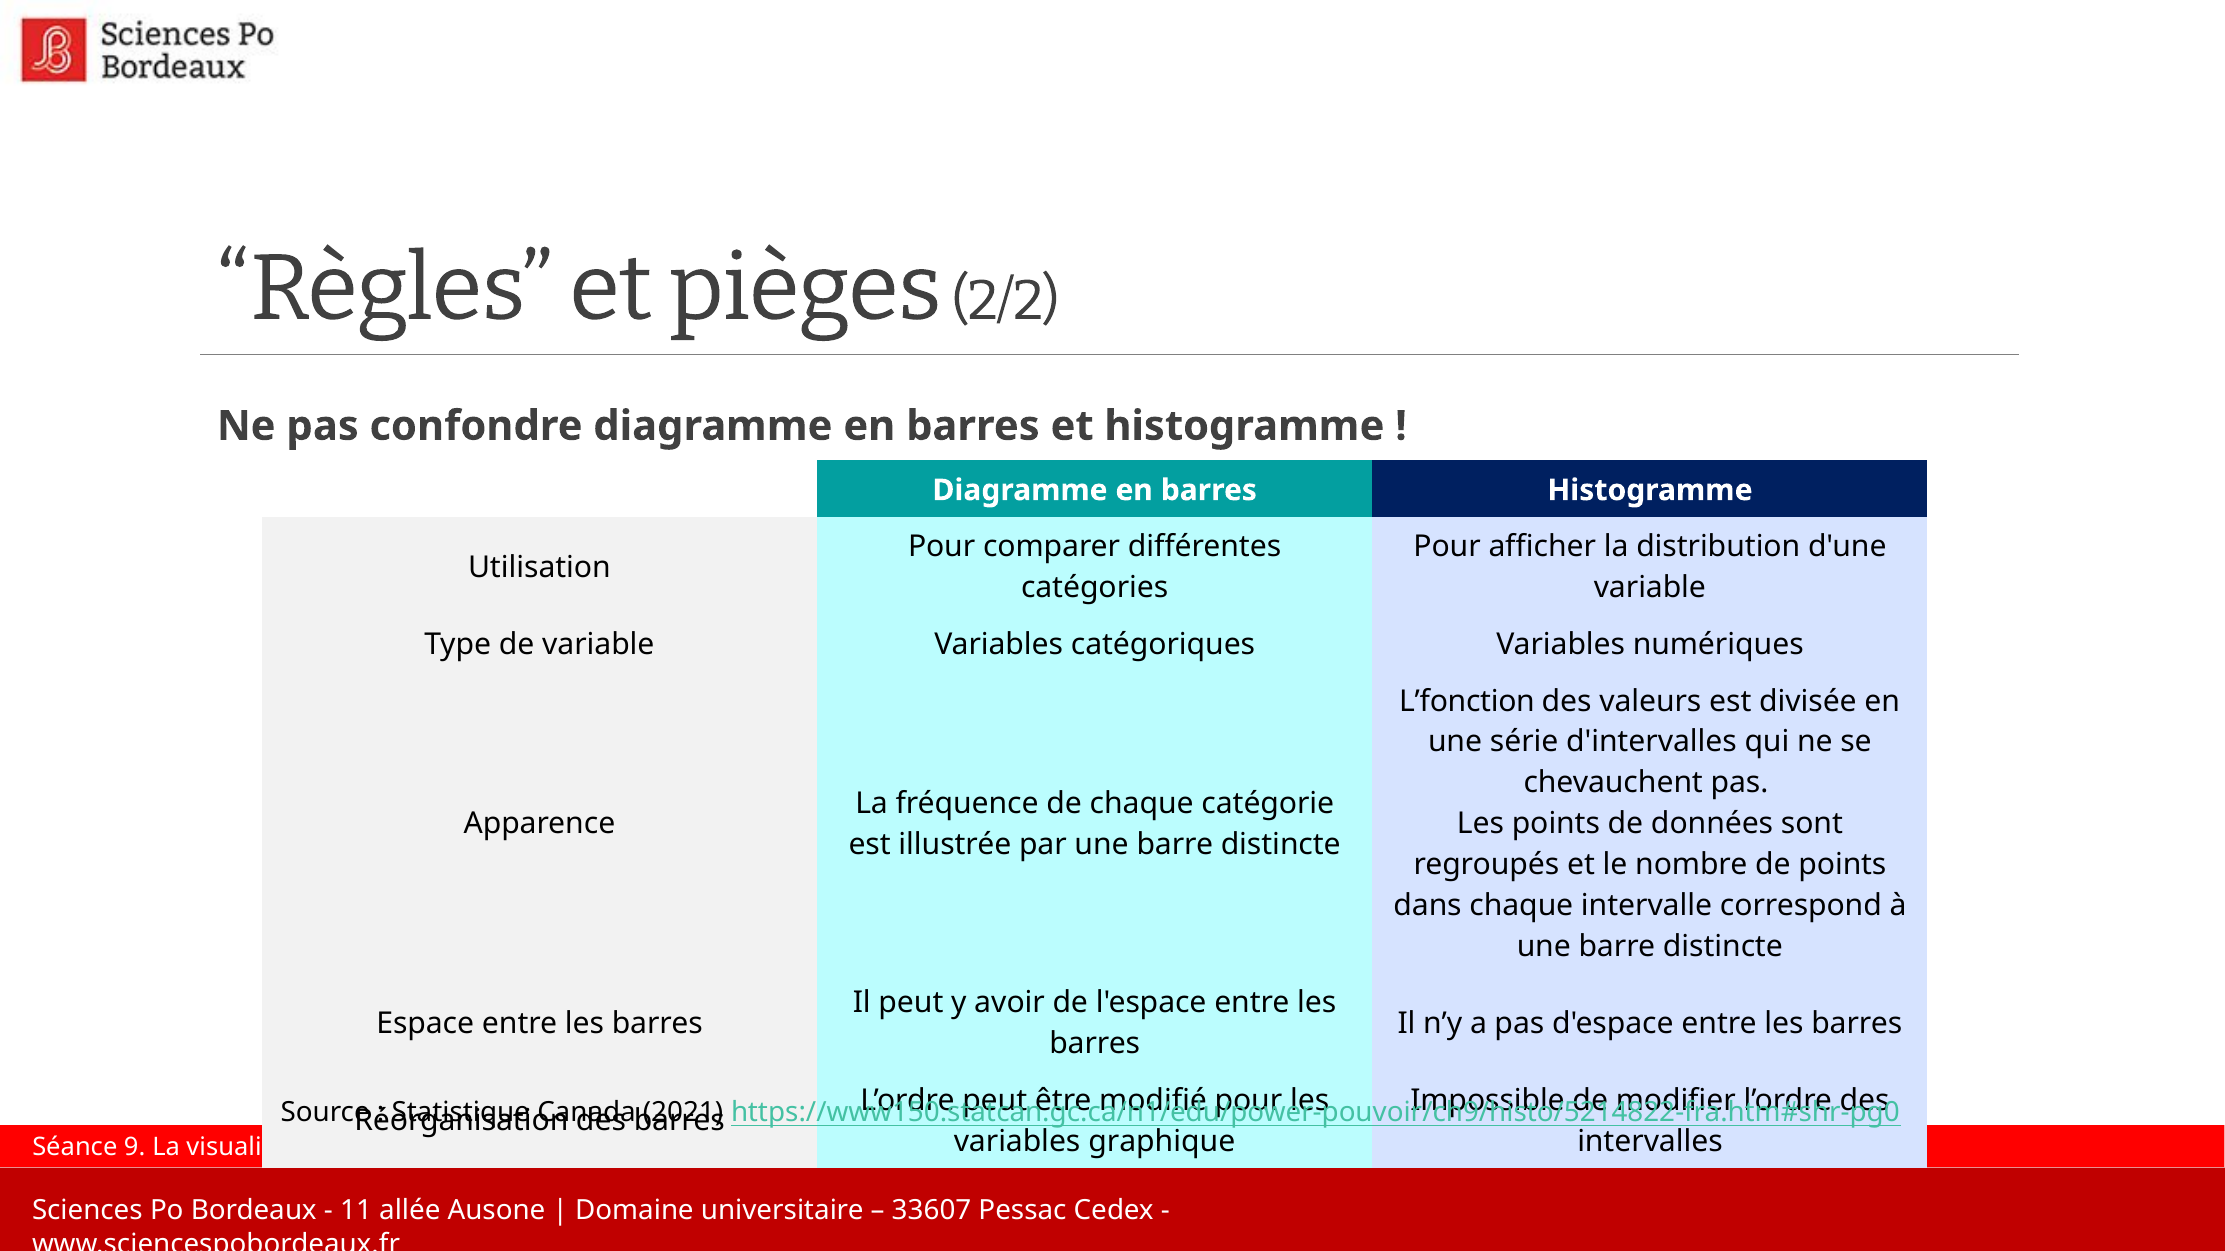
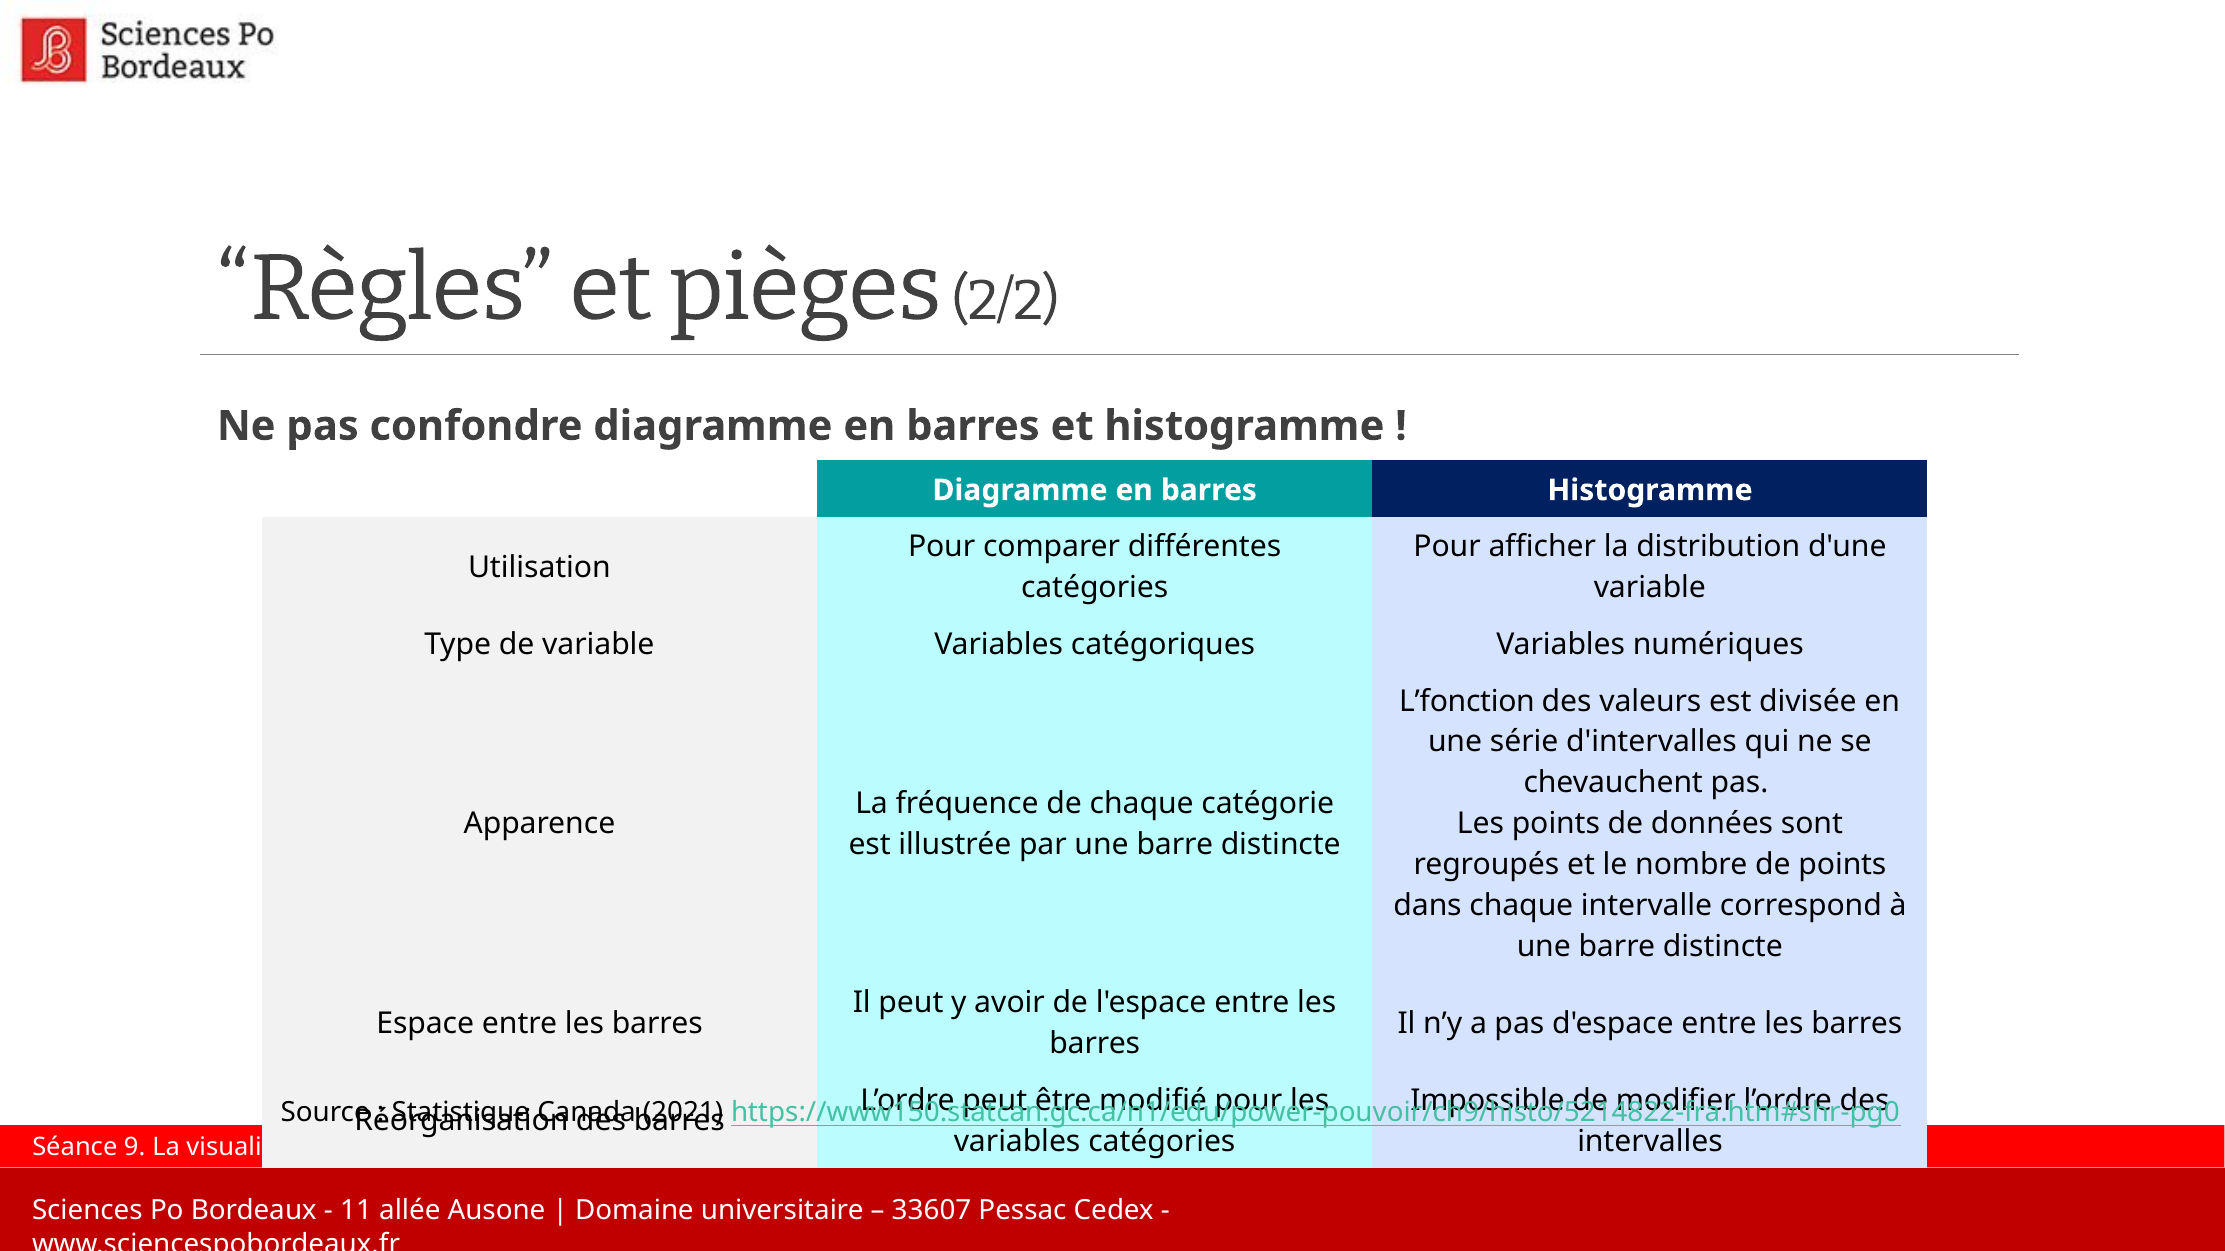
variables graphique: graphique -> catégories (1162, 1142)
